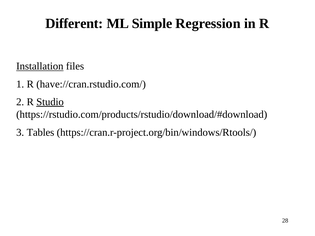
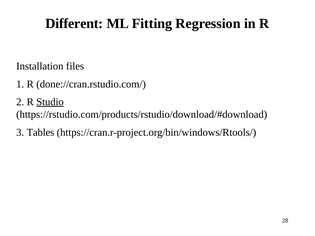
Simple: Simple -> Fitting (152, 24)
Installation underline: present -> none (40, 66)
have://cran.rstudio.com/: have://cran.rstudio.com/ -> done://cran.rstudio.com/ (91, 84)
